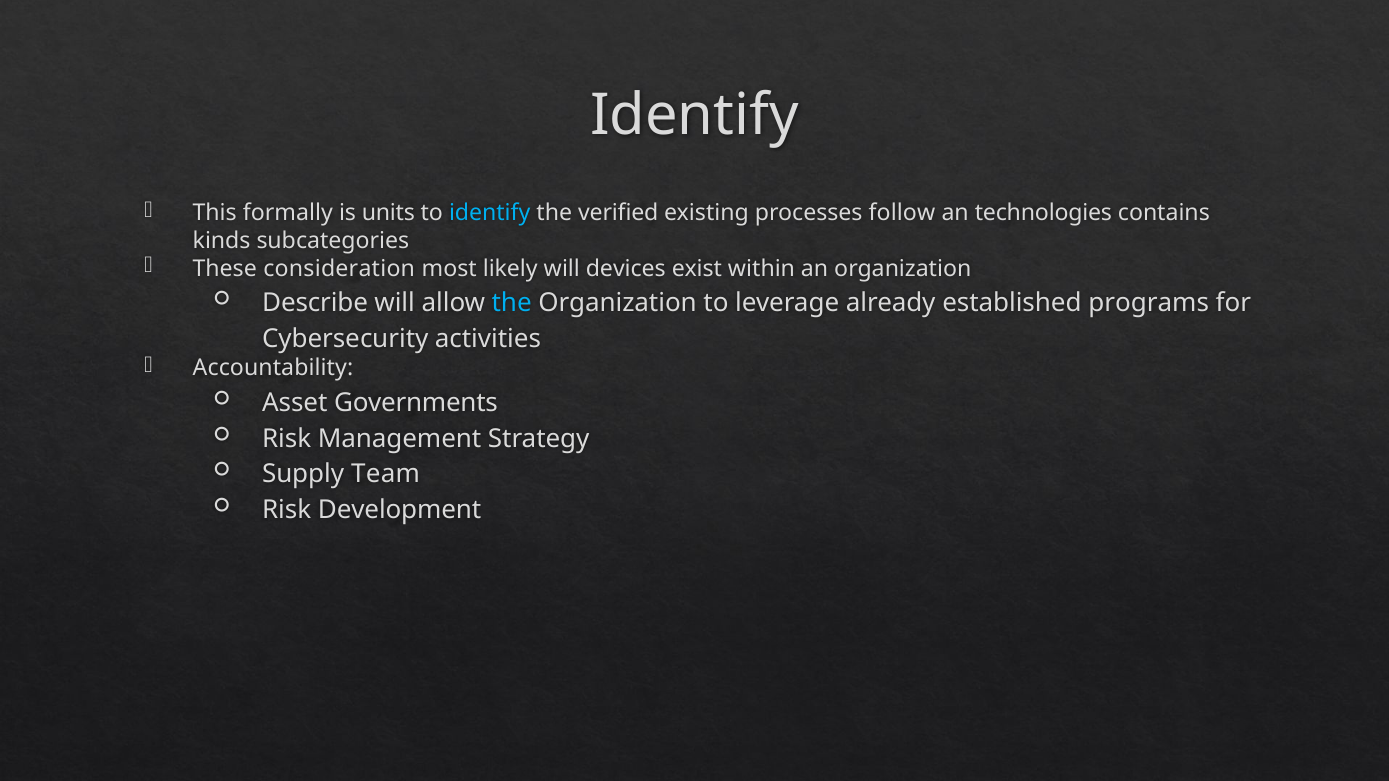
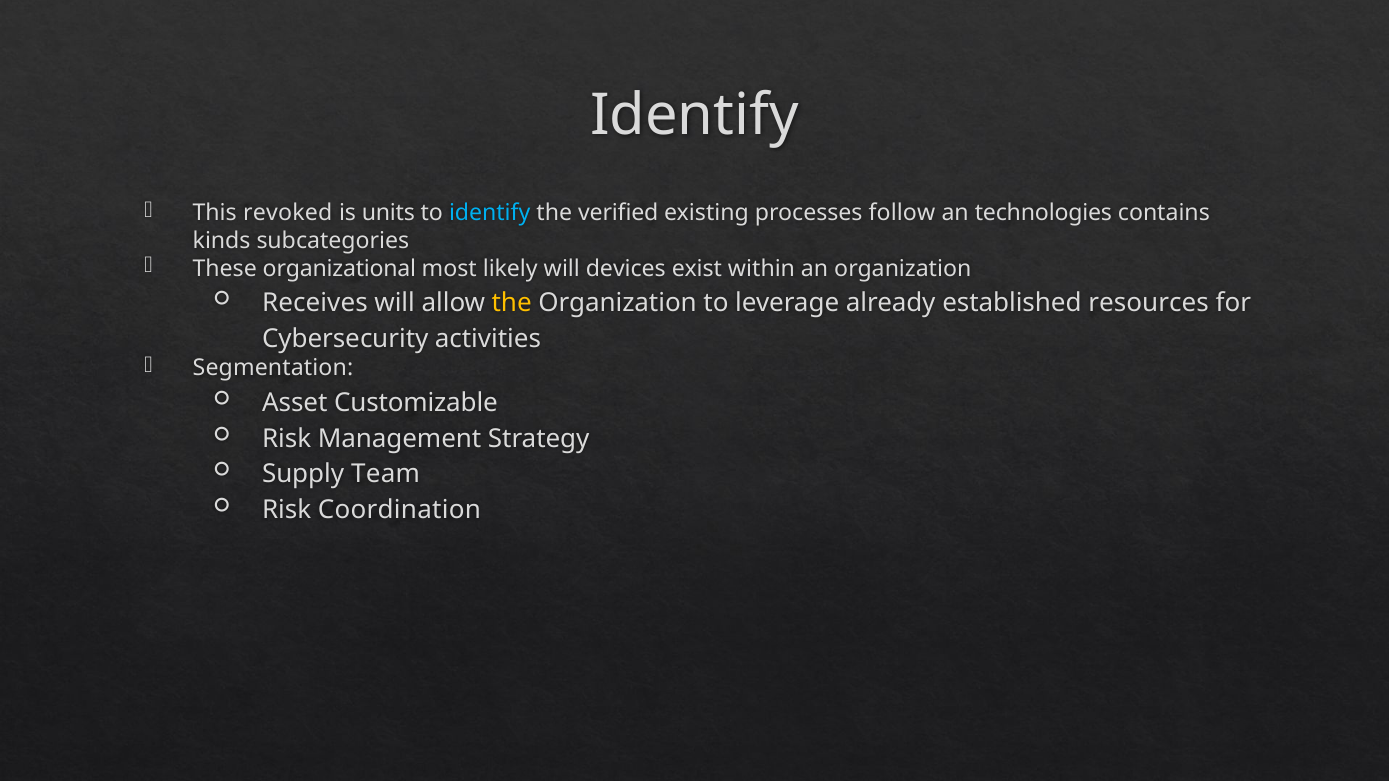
formally: formally -> revoked (288, 213)
consideration: consideration -> organizational (339, 269)
Describe: Describe -> Receives (315, 303)
the colour: light blue -> yellow (512, 303)
programs: programs -> resources (1149, 303)
Accountability: Accountability -> Segmentation (273, 368)
Governments: Governments -> Customizable (416, 403)
Development: Development -> Coordination (399, 510)
